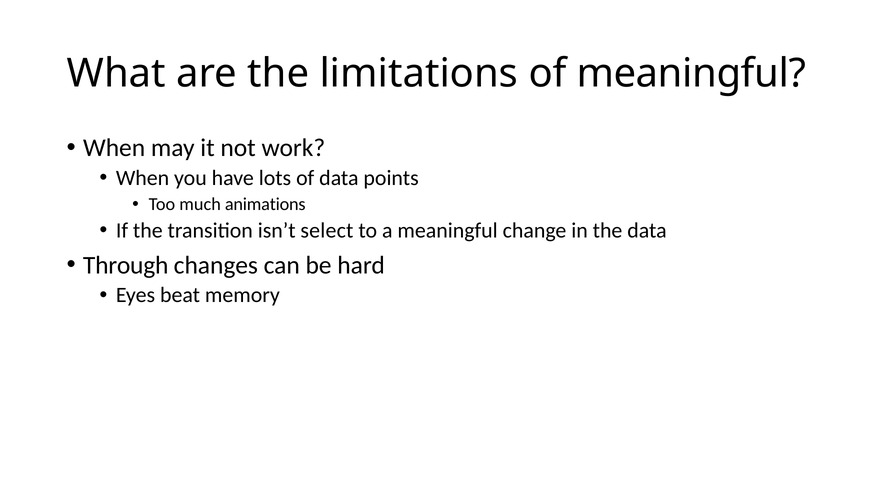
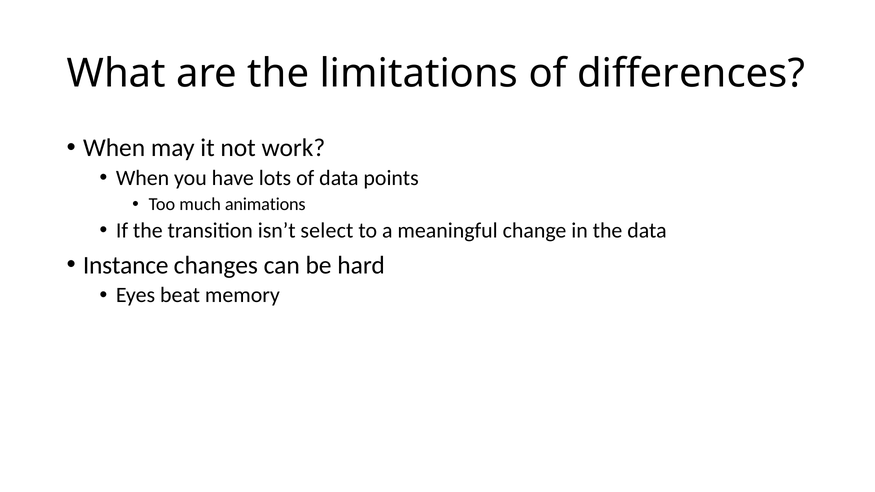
of meaningful: meaningful -> differences (691, 74)
Through: Through -> Instance (126, 265)
